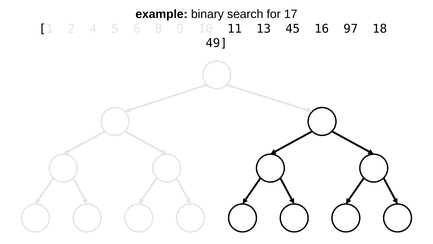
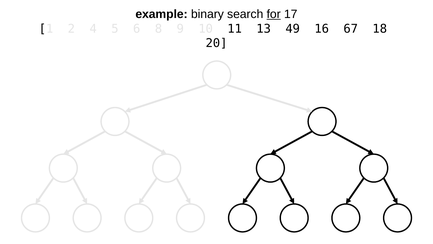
for underline: none -> present (274, 14)
45: 45 -> 49 (293, 29)
97: 97 -> 67 (351, 29)
49: 49 -> 20 (217, 43)
